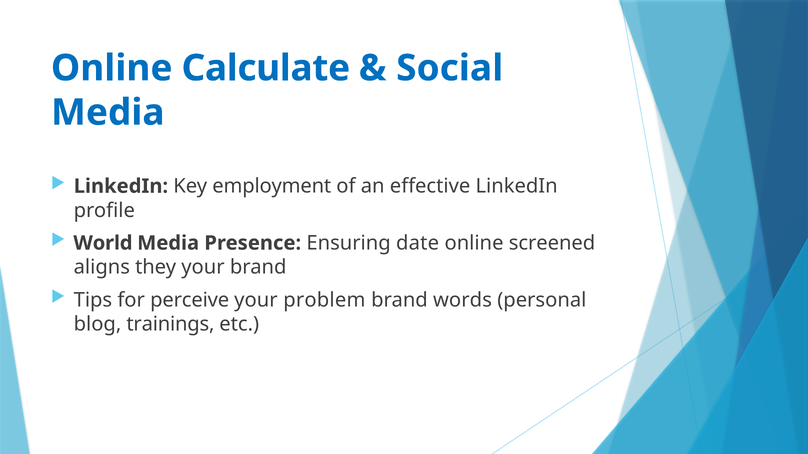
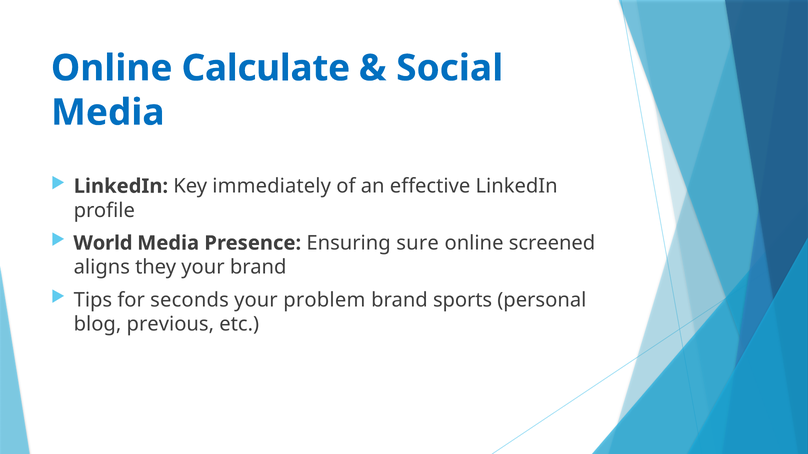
employment: employment -> immediately (272, 186)
date: date -> sure (418, 243)
perceive: perceive -> seconds (190, 300)
words: words -> sports (463, 300)
trainings: trainings -> previous (170, 324)
